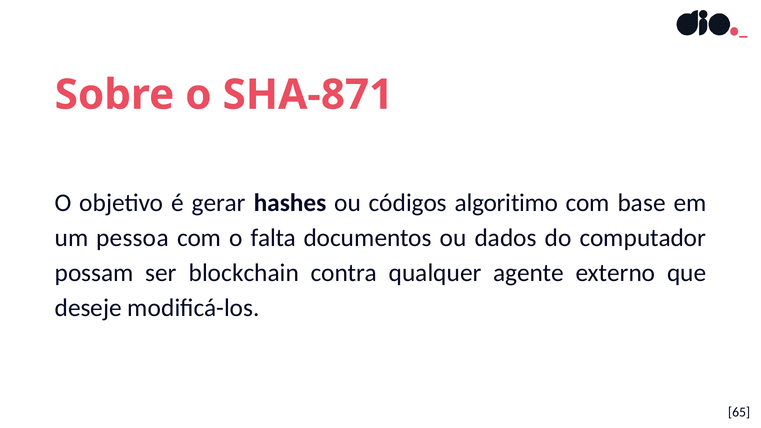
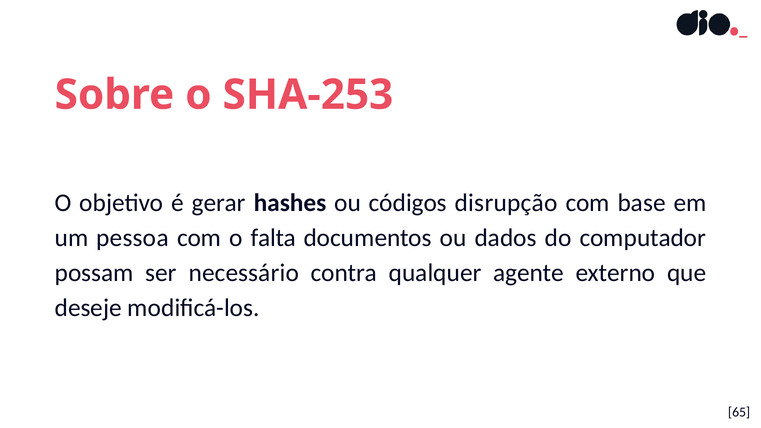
SHA-871: SHA-871 -> SHA-253 (308, 95)
algoritimo: algoritimo -> disrupção (506, 203)
blockchain: blockchain -> necessário (244, 273)
